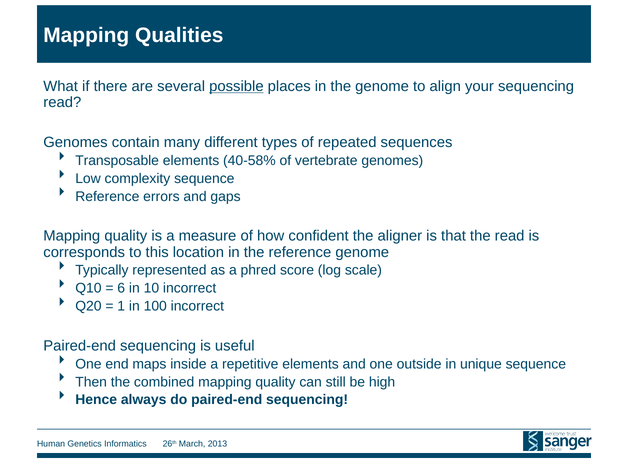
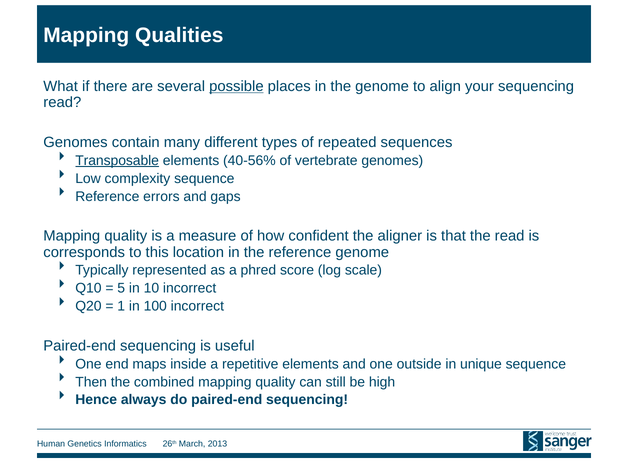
Transposable underline: none -> present (117, 161)
40-58%: 40-58% -> 40-56% (249, 161)
6: 6 -> 5 (121, 288)
